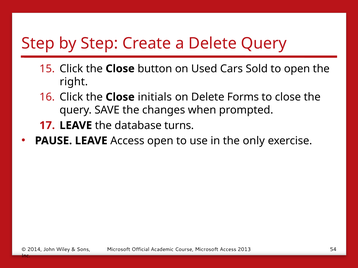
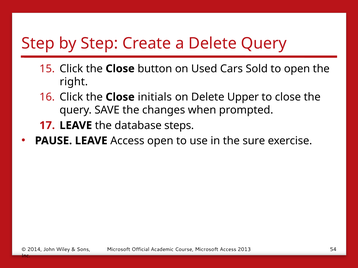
Forms: Forms -> Upper (243, 97)
turns: turns -> steps (179, 126)
only: only -> sure (254, 141)
